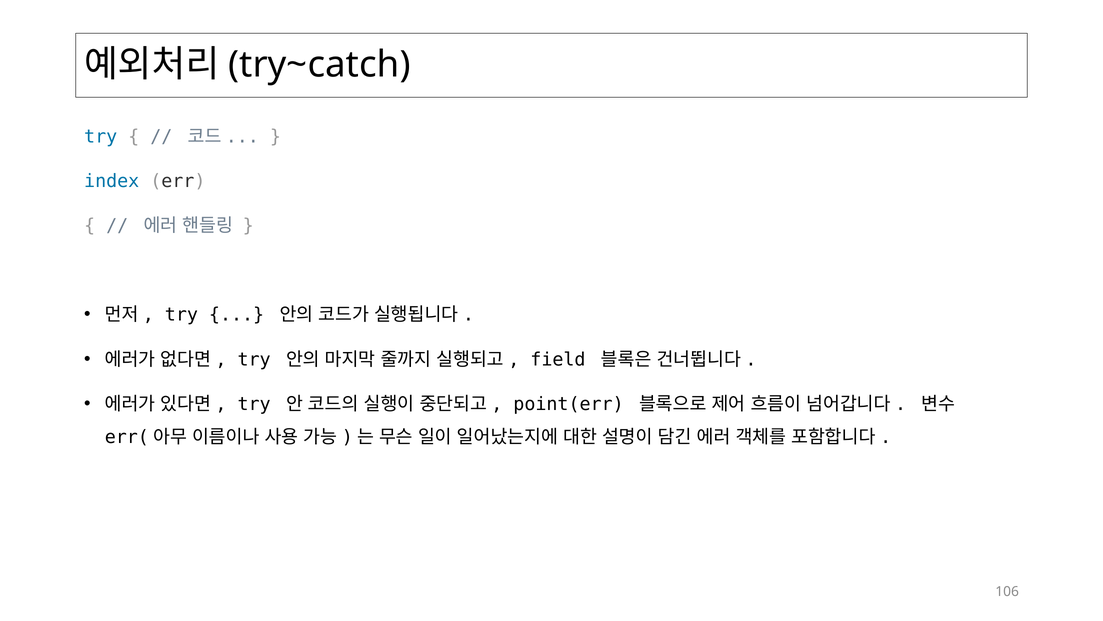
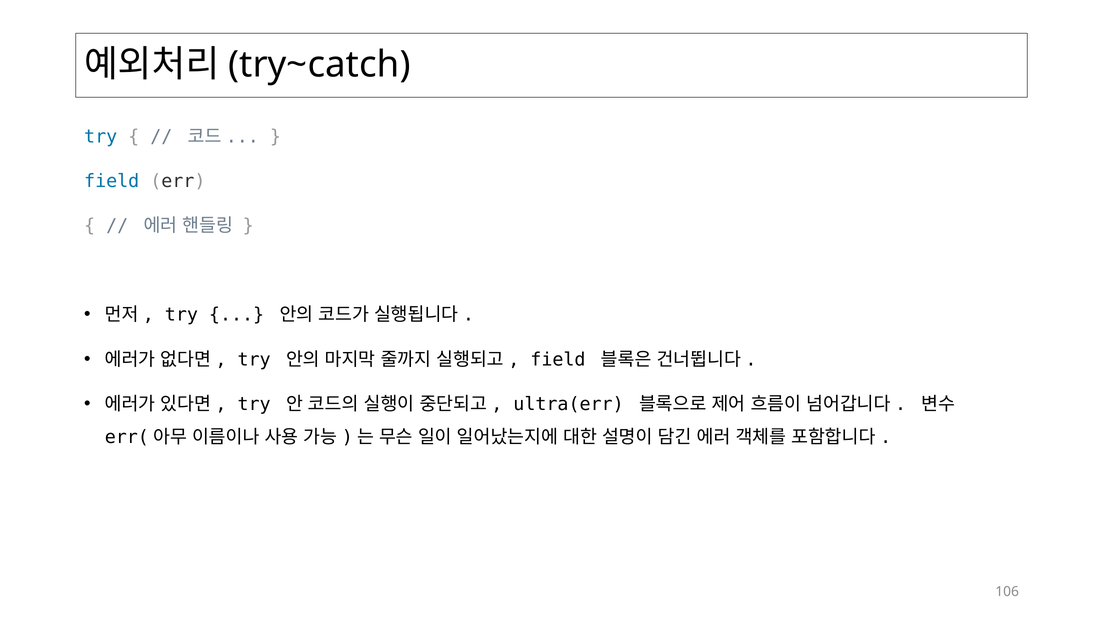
index: index -> field (112, 181)
point(err: point(err -> ultra(err (569, 404)
